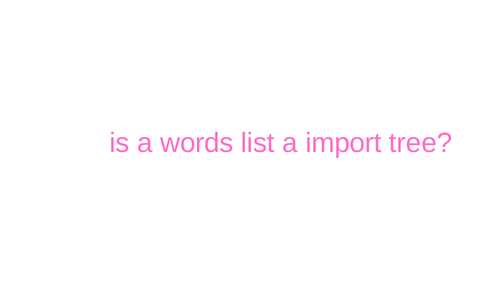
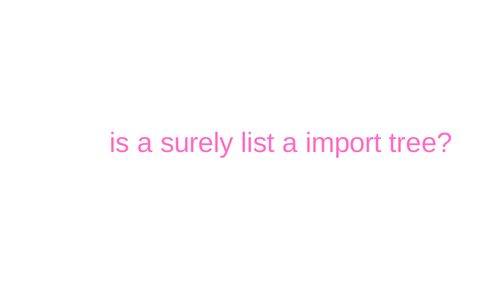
words: words -> surely (197, 143)
